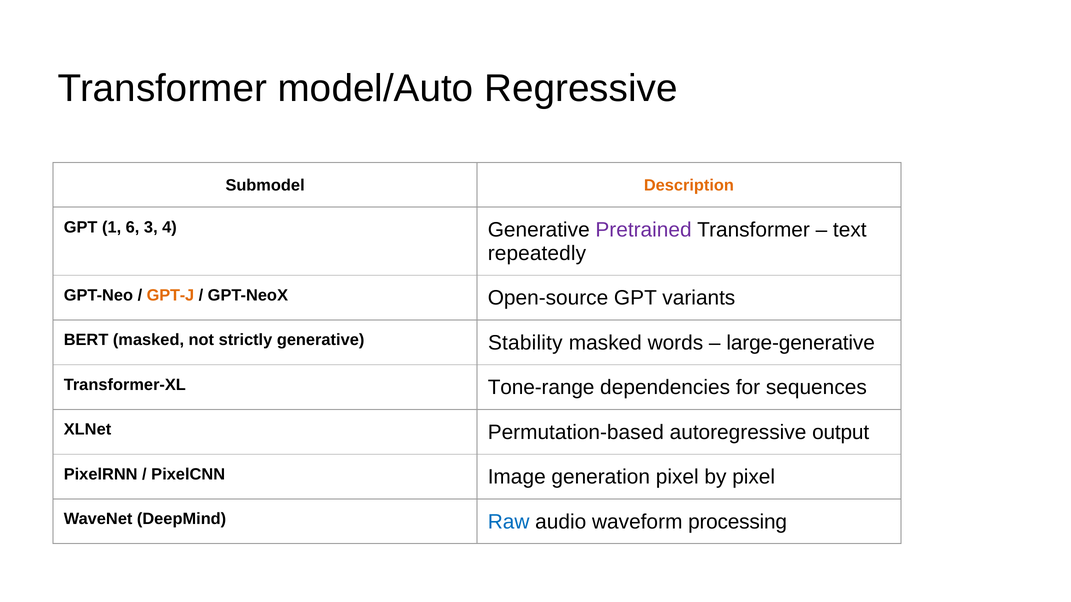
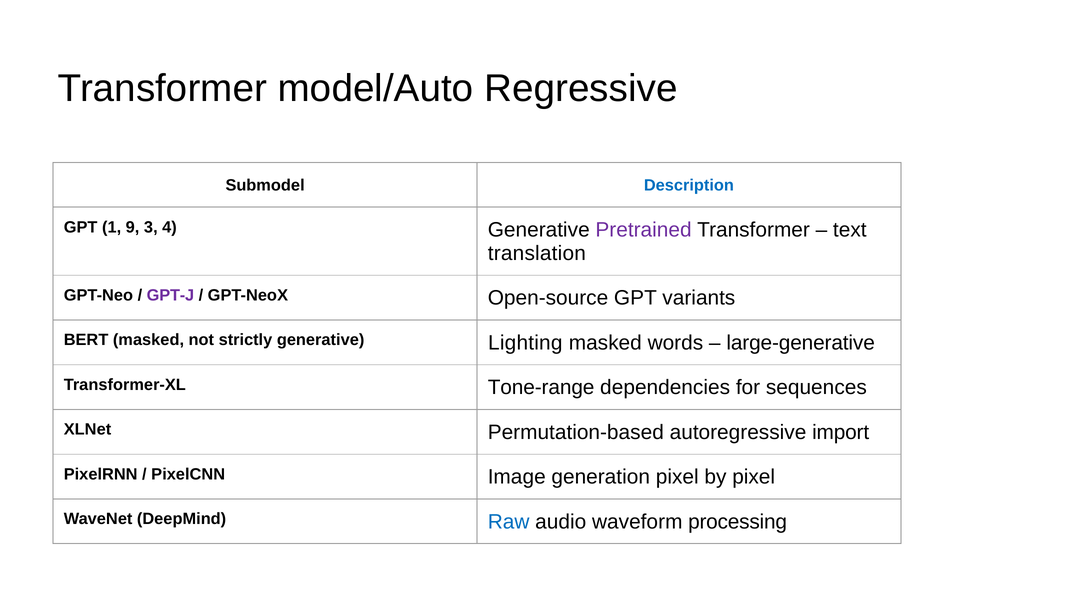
Description colour: orange -> blue (689, 185)
6: 6 -> 9 (133, 227)
repeatedly: repeatedly -> translation (537, 253)
GPT-J colour: orange -> purple (170, 296)
Stability: Stability -> Lighting (525, 343)
output: output -> import (841, 433)
